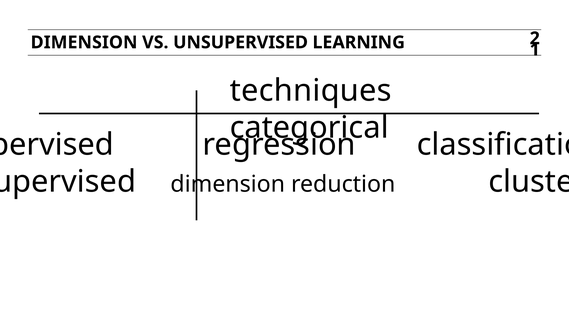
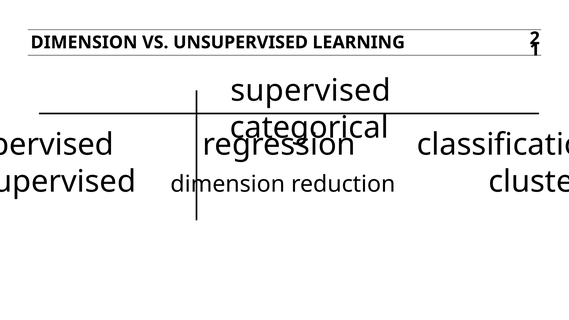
techniques: techniques -> supervised (311, 91)
